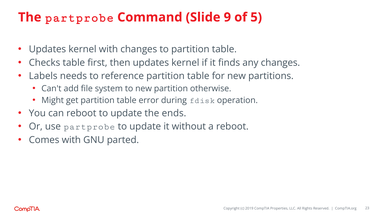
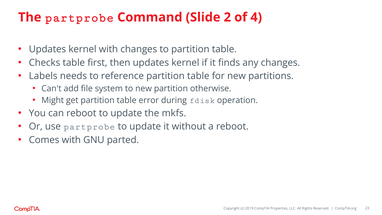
9: 9 -> 2 (227, 17)
5: 5 -> 4 (256, 17)
ends: ends -> mkfs (174, 113)
